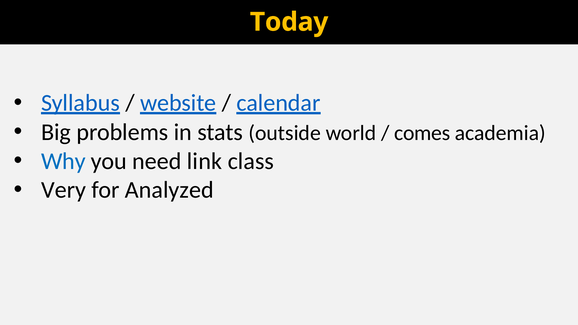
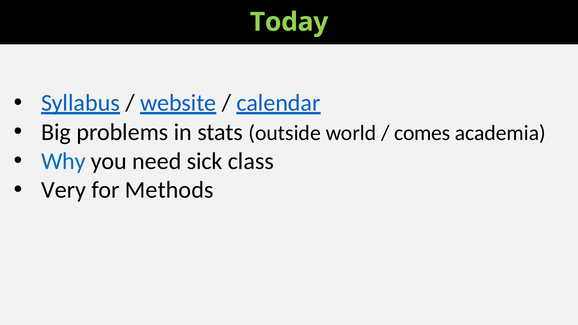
Today colour: yellow -> light green (289, 22)
link: link -> sick (205, 161)
Analyzed: Analyzed -> Methods (169, 190)
